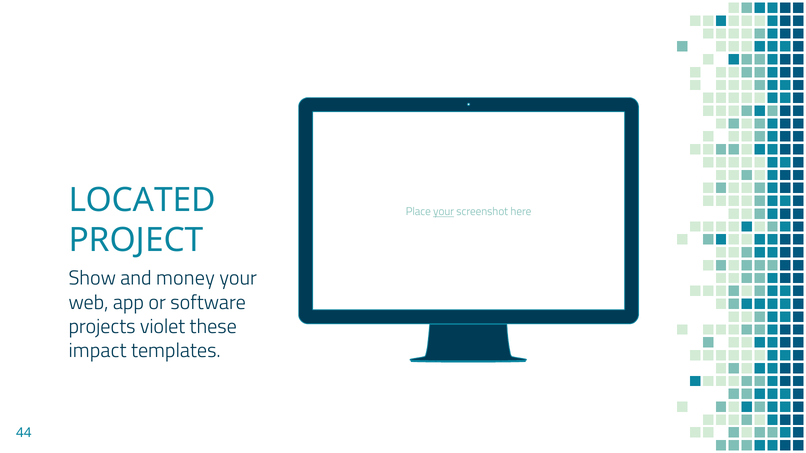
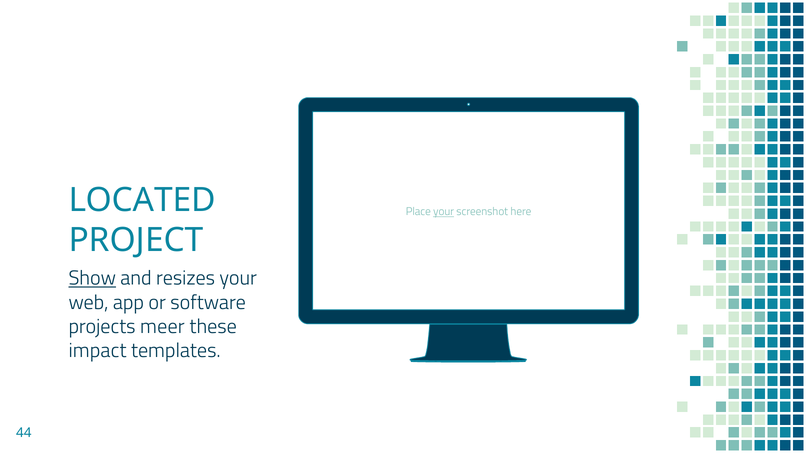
Show underline: none -> present (92, 278)
money: money -> resizes (186, 278)
violet: violet -> meer (162, 327)
